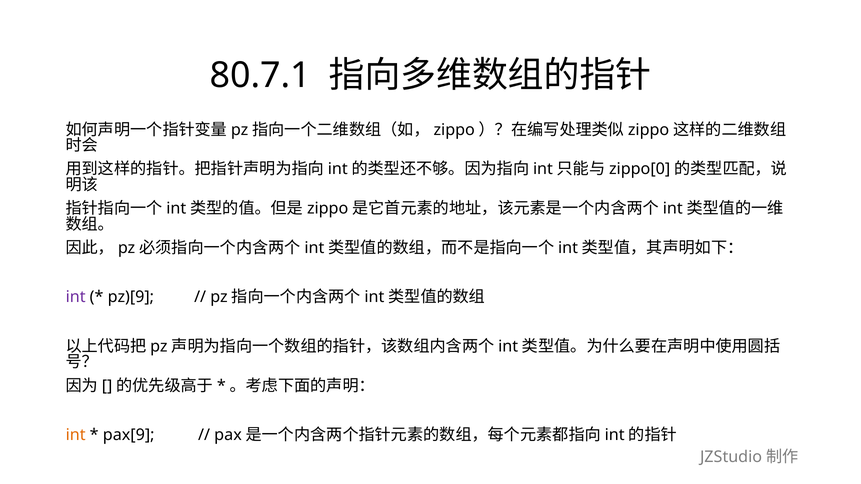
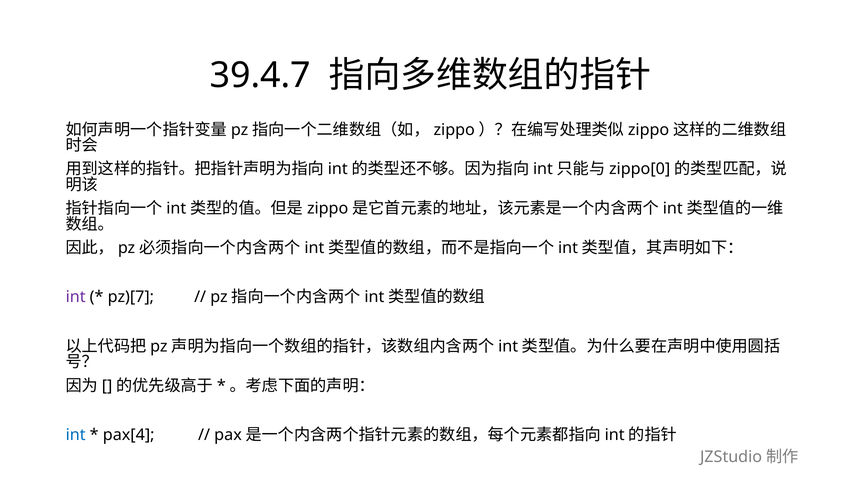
80.7.1: 80.7.1 -> 39.4.7 (260, 75)
pz)[9: pz)[9 -> pz)[7 (131, 297)
int colour: orange -> blue (76, 435)
pax[9: pax[9 -> pax[4 (129, 435)
